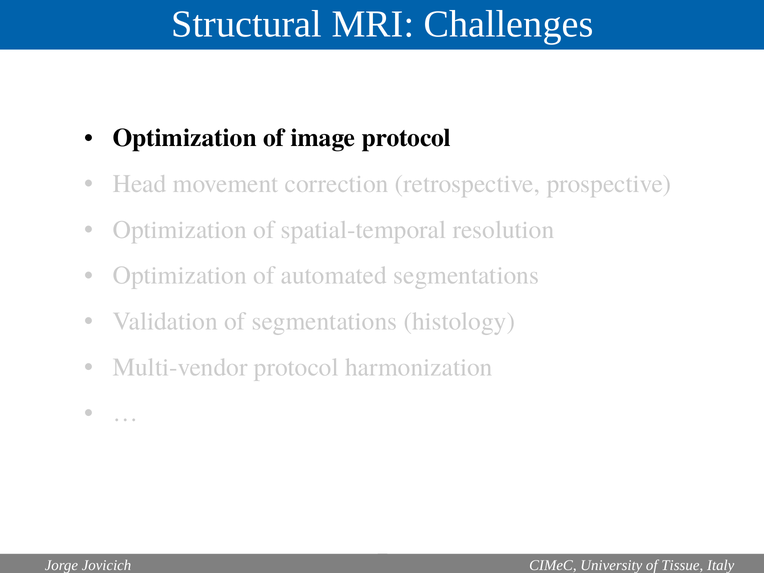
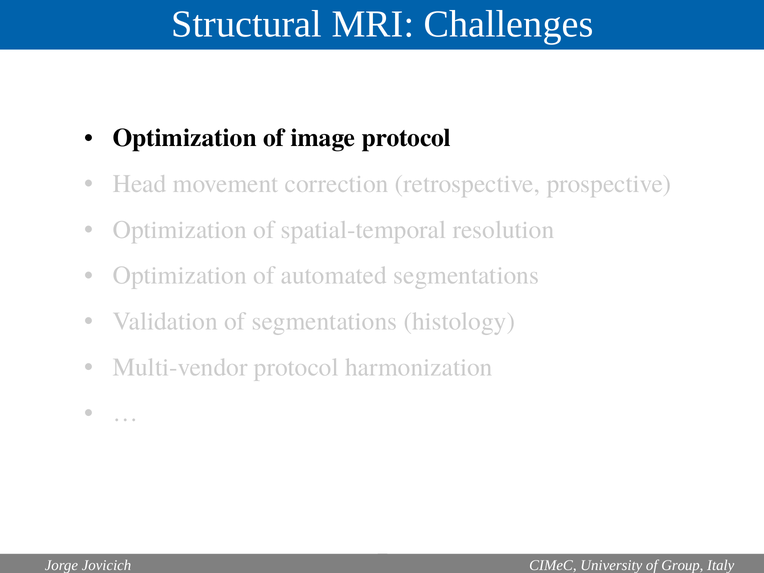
Tissue: Tissue -> Group (682, 565)
